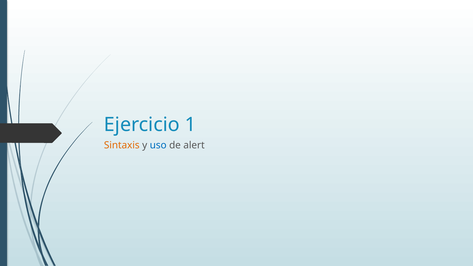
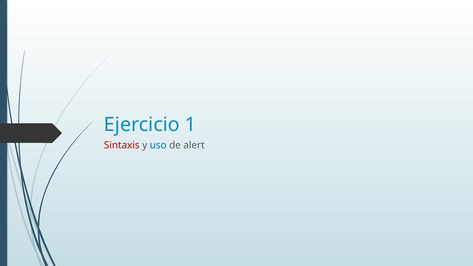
Sintaxis colour: orange -> red (122, 145)
